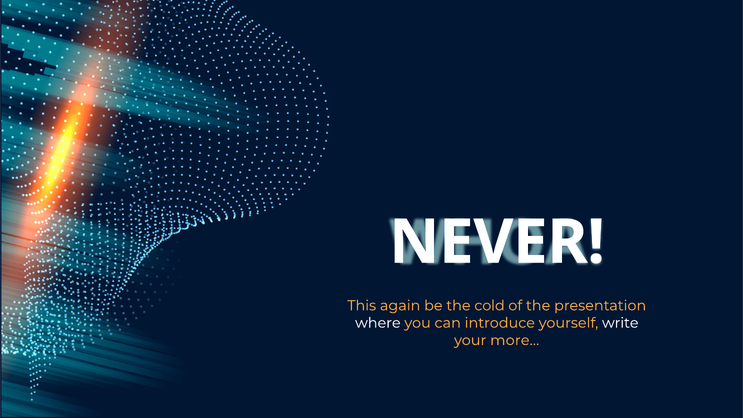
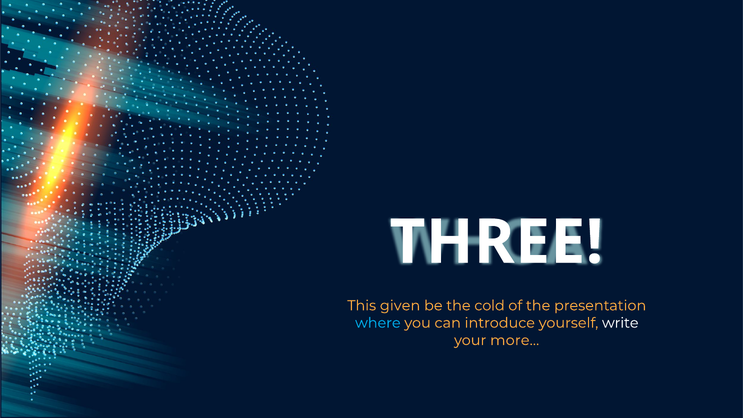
NEVER: NEVER -> THREE (496, 242)
again: again -> given (400, 306)
where colour: white -> light blue (378, 323)
